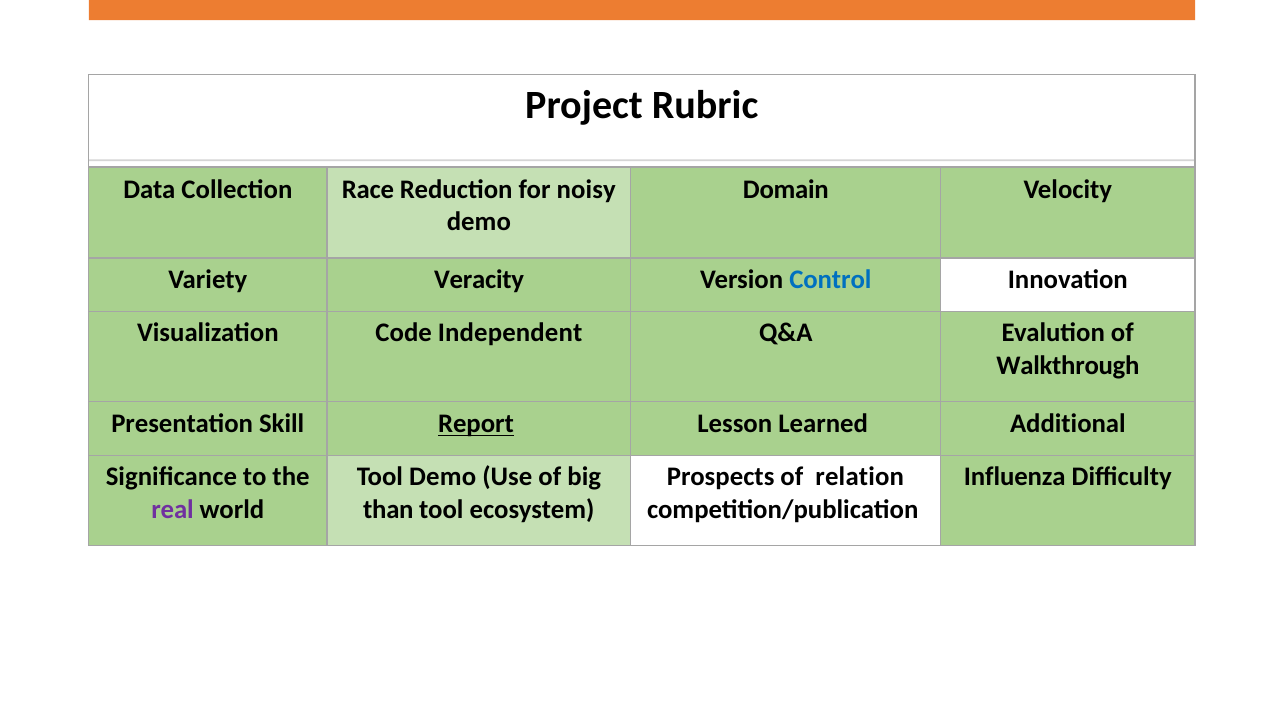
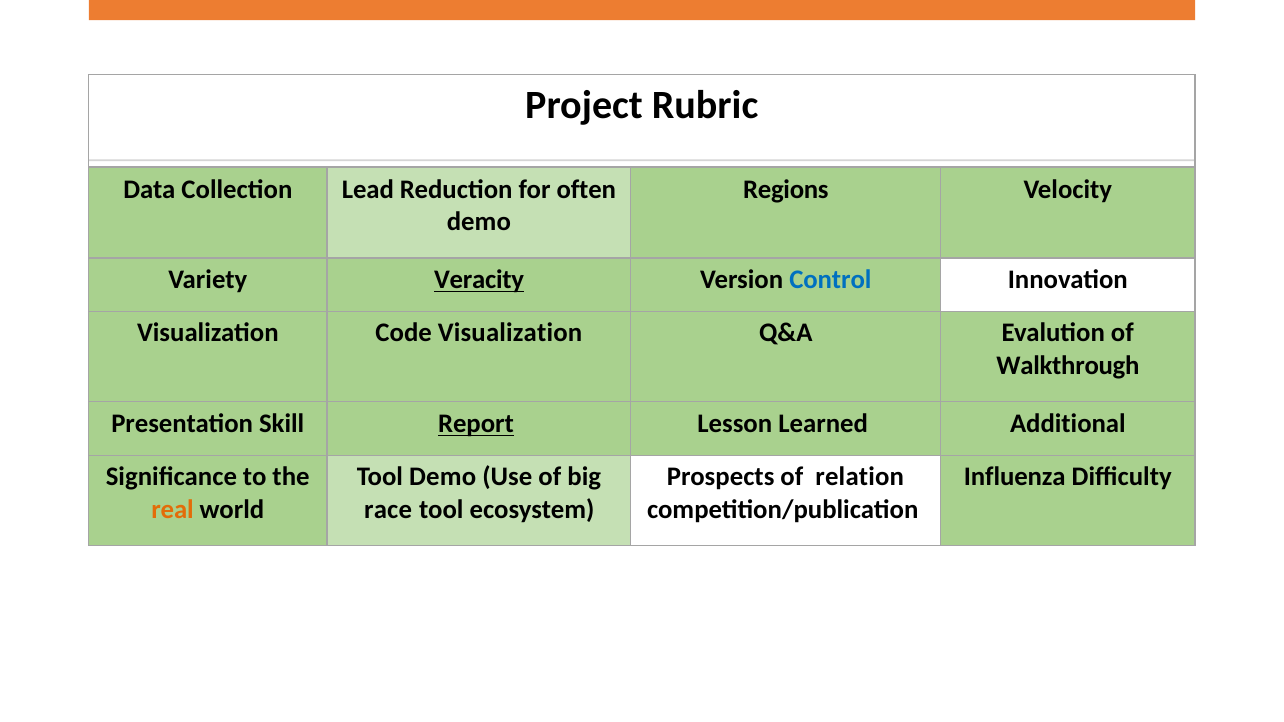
Race: Race -> Lead (368, 189)
noisy: noisy -> often (586, 189)
Domain: Domain -> Regions (786, 189)
Veracity underline: none -> present (479, 280)
Code Independent: Independent -> Visualization (510, 333)
real colour: purple -> orange (173, 510)
than: than -> race (388, 510)
